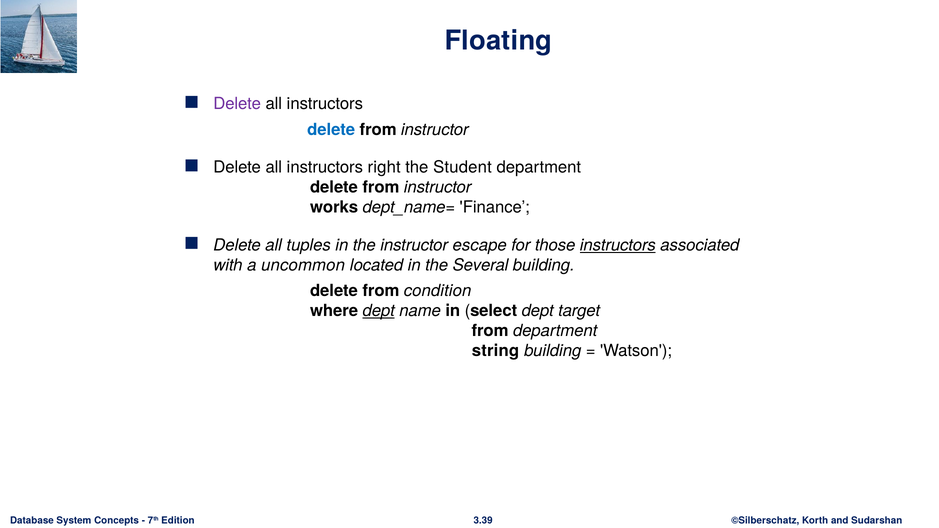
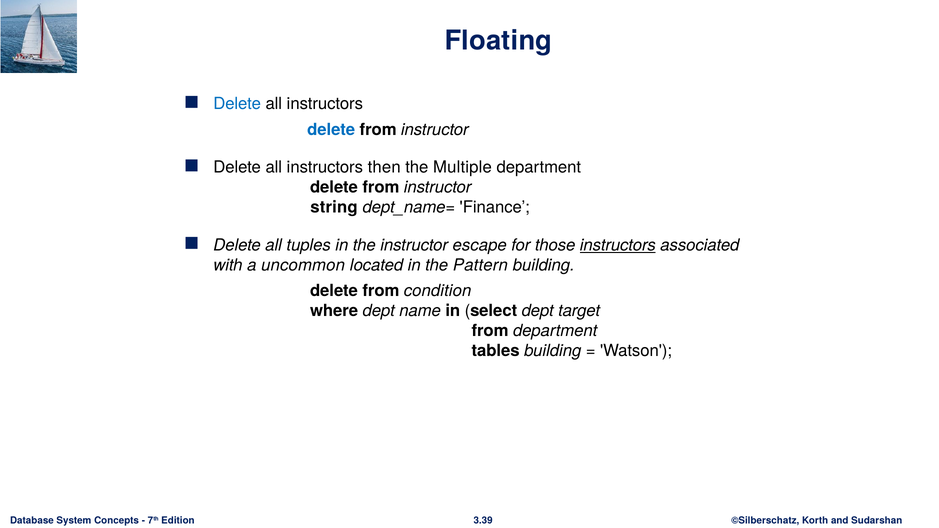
Delete colour: purple -> blue (237, 104)
right: right -> then (384, 167)
Student: Student -> Multiple (462, 167)
works: works -> string (334, 207)
Several: Several -> Pattern (480, 265)
dept underline: present -> none (379, 311)
string: string -> tables (496, 351)
